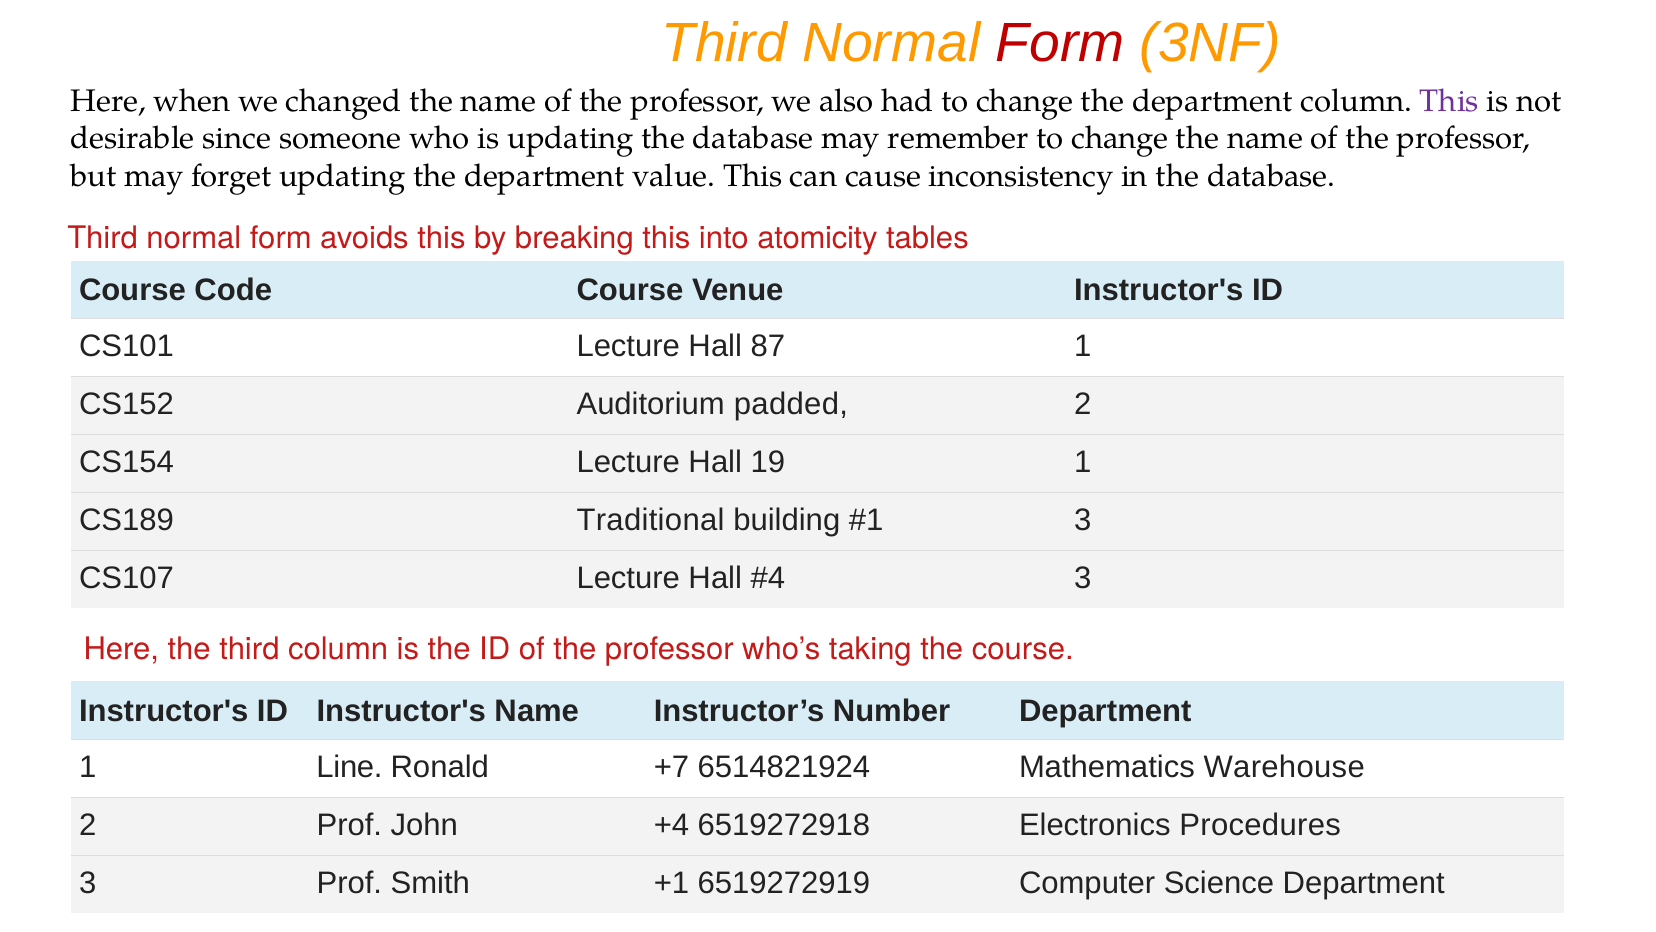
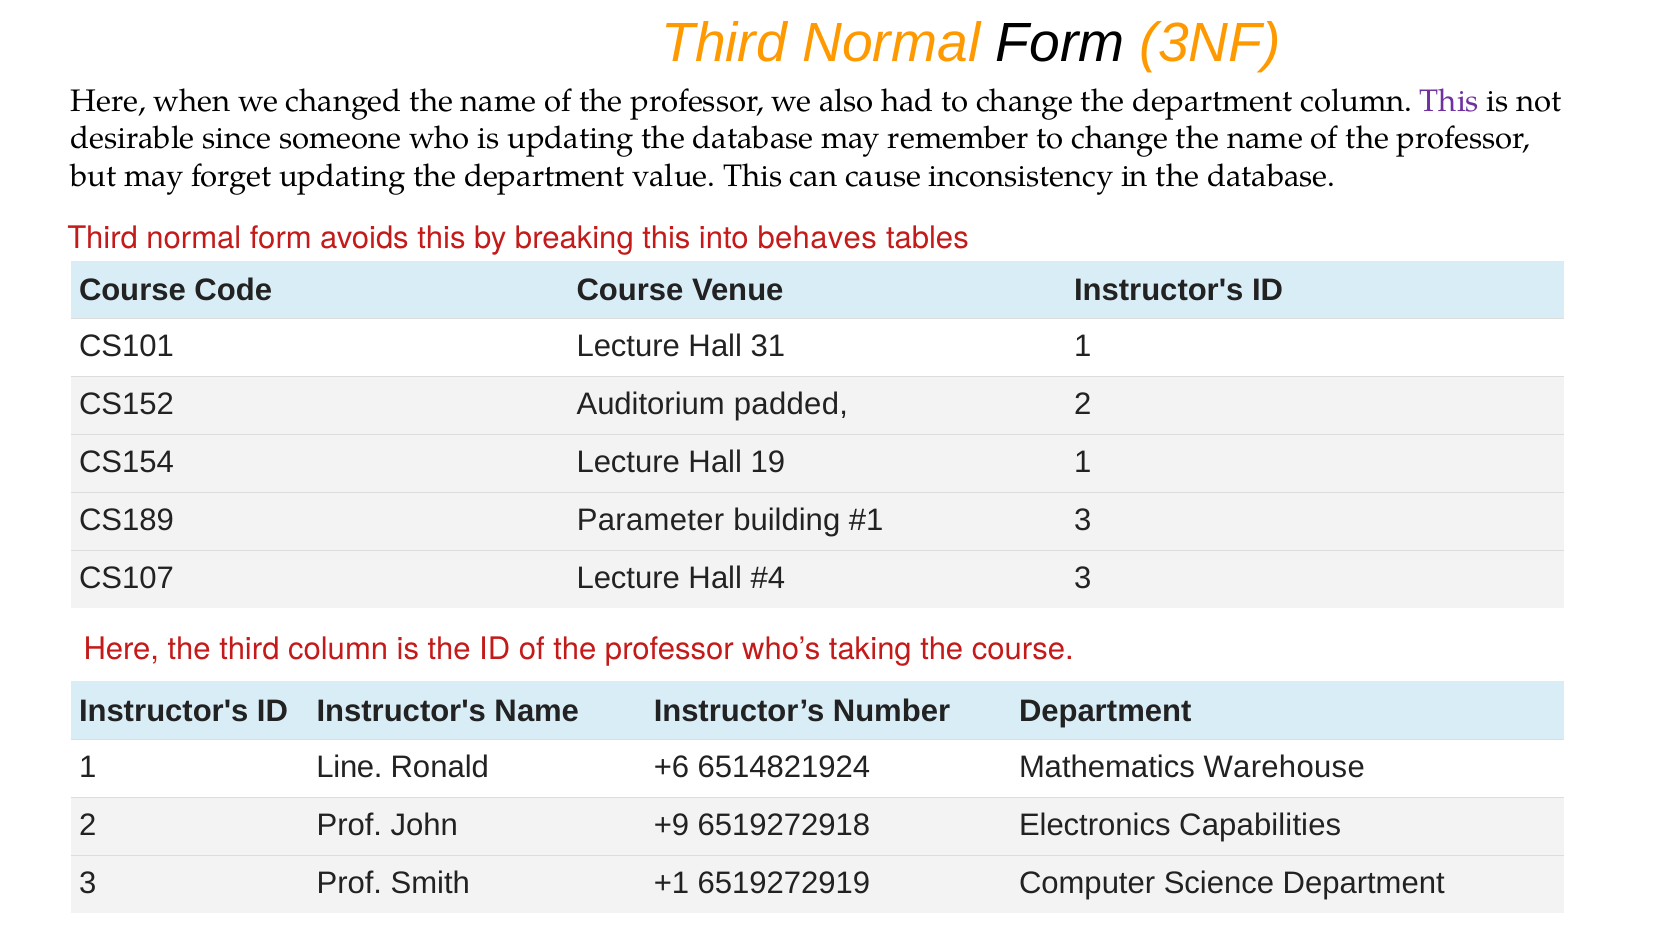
Form colour: red -> black (1060, 43)
atomicity: atomicity -> behaves (817, 238)
87: 87 -> 31 (768, 347)
Traditional: Traditional -> Parameter (651, 520)
+7: +7 -> +6 (671, 767)
+4: +4 -> +9 (671, 825)
Procedures: Procedures -> Capabilities (1260, 825)
